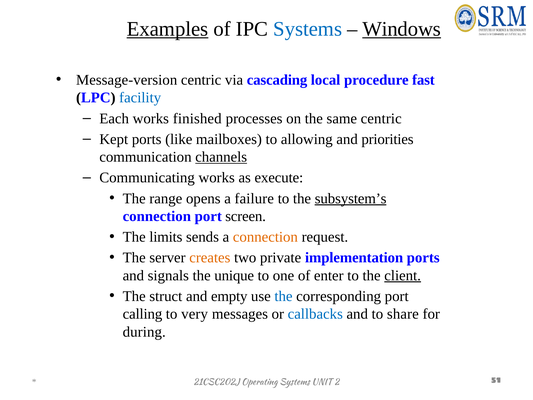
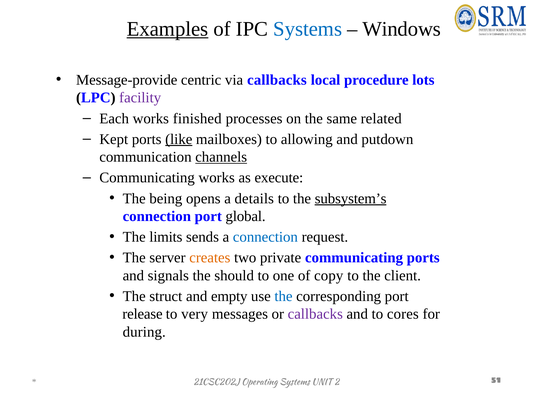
Windows underline: present -> none (402, 29)
Message-version: Message-version -> Message-provide (127, 80)
via cascading: cascading -> callbacks (277, 80)
fast: fast -> lots (423, 80)
facility colour: blue -> purple (140, 98)
same centric: centric -> related (381, 118)
like underline: none -> present (179, 139)
priorities: priorities -> putdown (387, 139)
range: range -> being (166, 198)
failure: failure -> details (254, 198)
screen: screen -> global (246, 216)
connection colour: orange -> blue (265, 237)
private implementation: implementation -> communicating (354, 258)
unique: unique -> should (234, 275)
enter: enter -> copy (329, 275)
client underline: present -> none (403, 275)
calling: calling -> release (142, 314)
callbacks colour: blue -> purple (315, 314)
share: share -> cores (403, 314)
